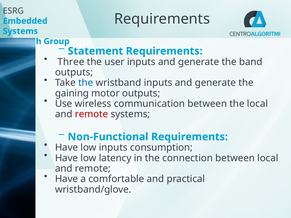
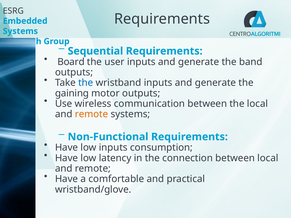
Statement: Statement -> Sequential (95, 51)
Three: Three -> Board (71, 62)
remote colour: red -> orange (92, 114)
